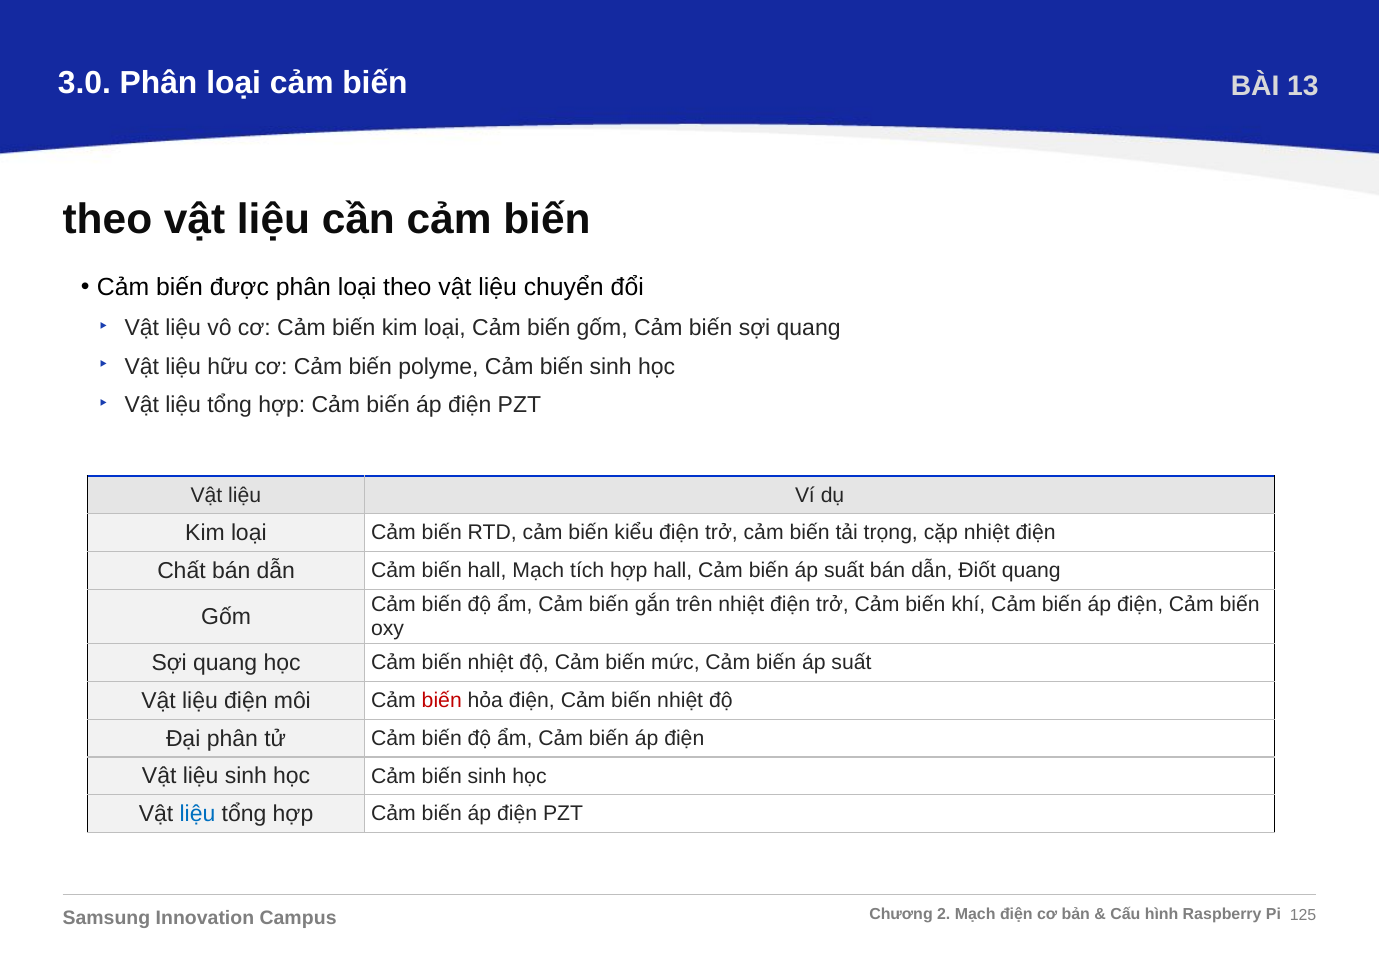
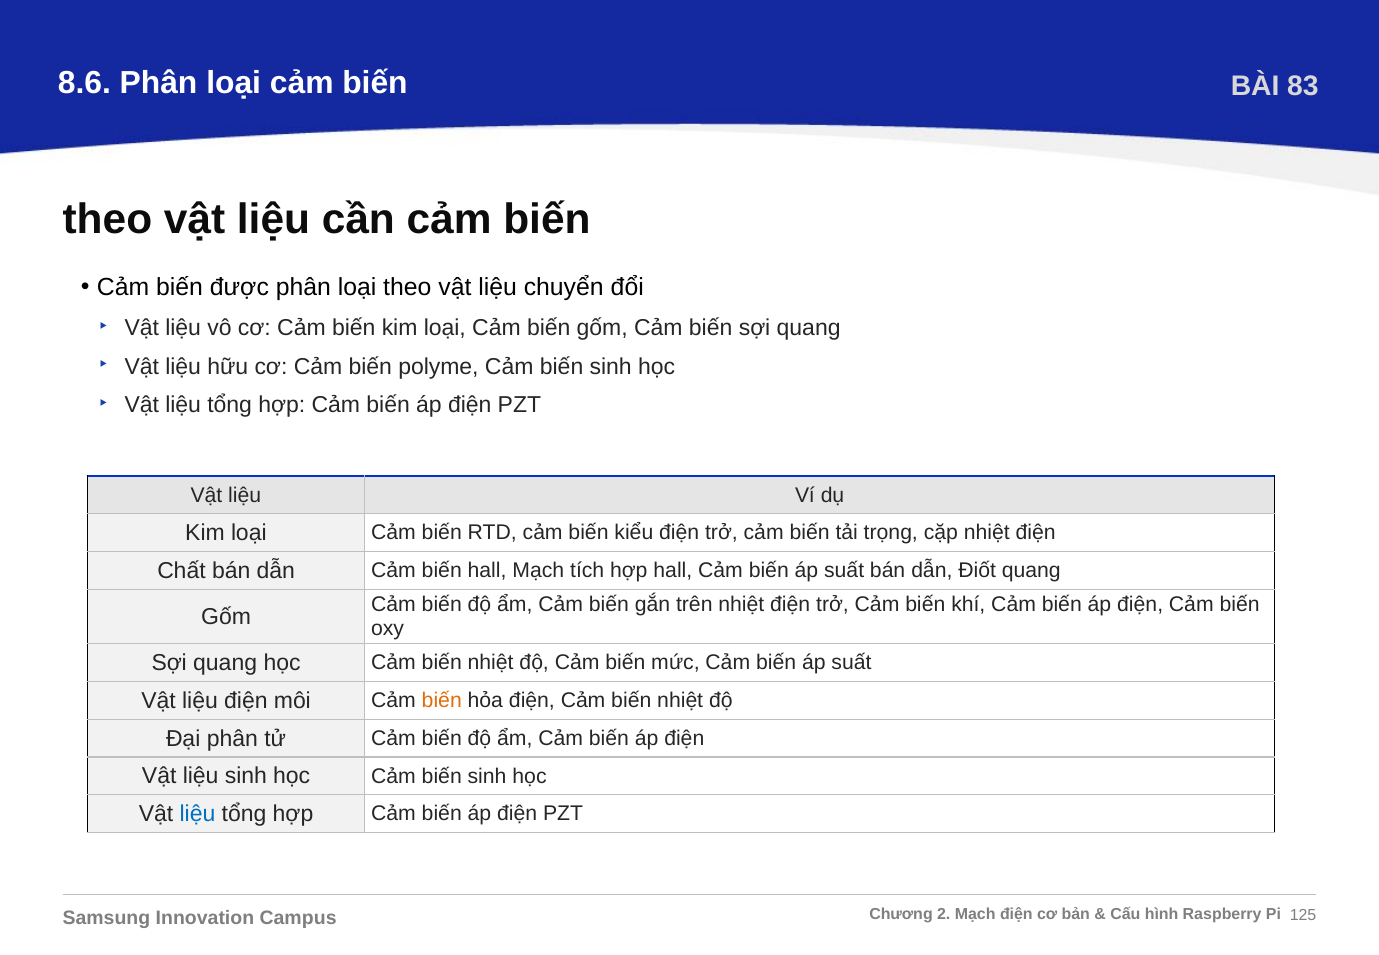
3.0: 3.0 -> 8.6 (84, 83)
13: 13 -> 83 (1303, 86)
biến colour: red -> orange (442, 701)
